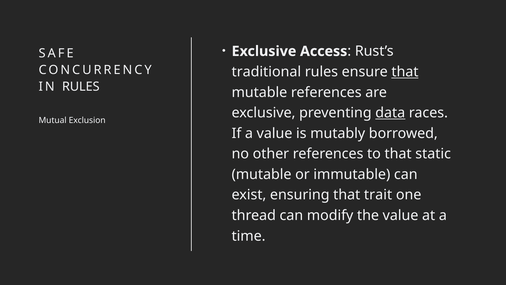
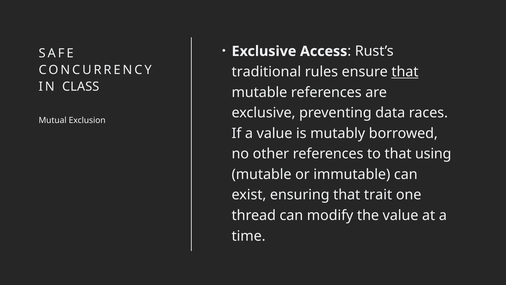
IN RULES: RULES -> CLASS (81, 87)
data underline: present -> none (390, 113)
static: static -> using (433, 154)
